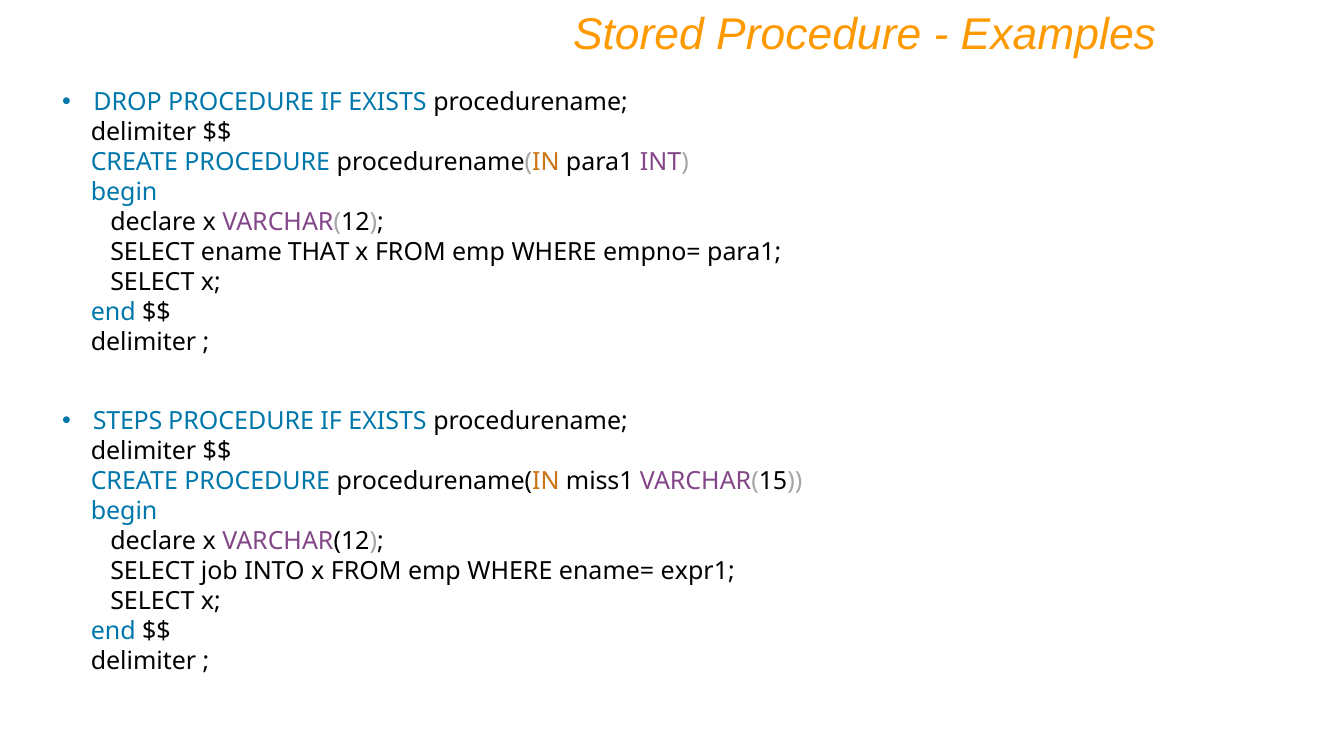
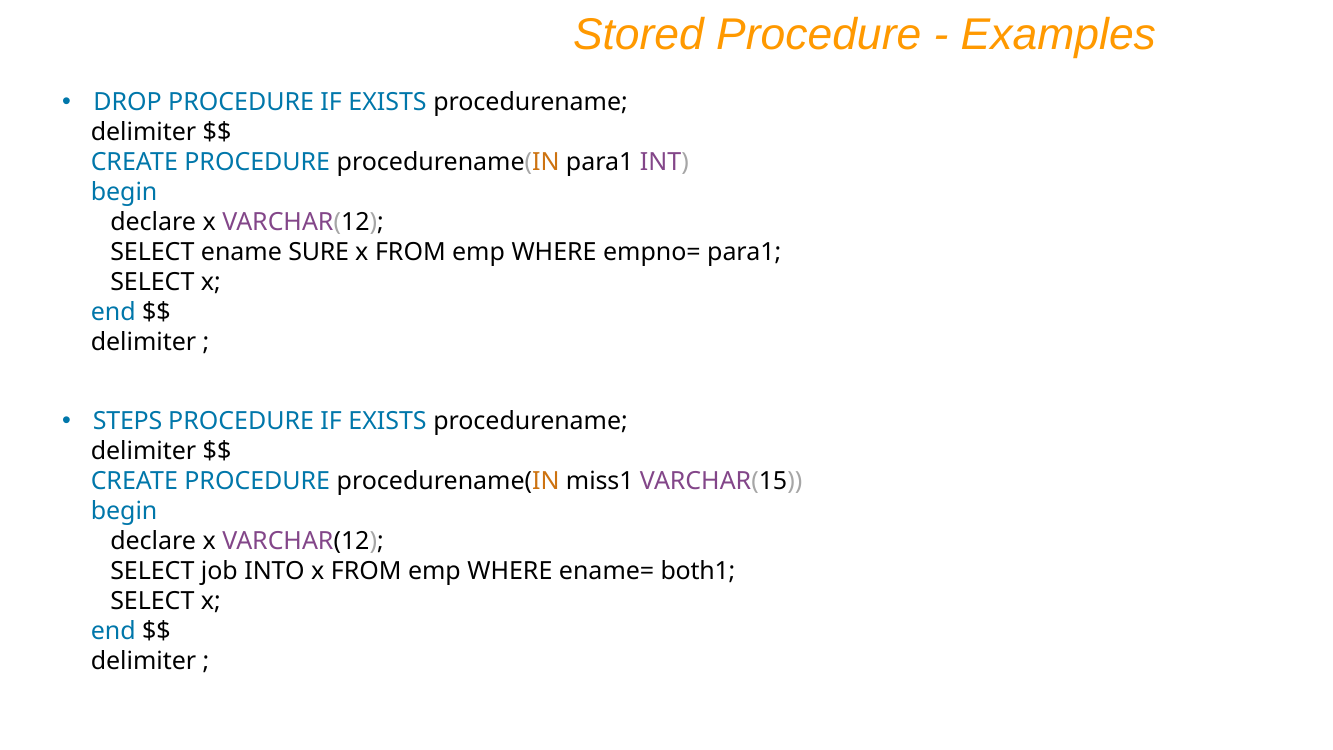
THAT: THAT -> SURE (319, 252)
expr1: expr1 -> both1 (698, 571)
